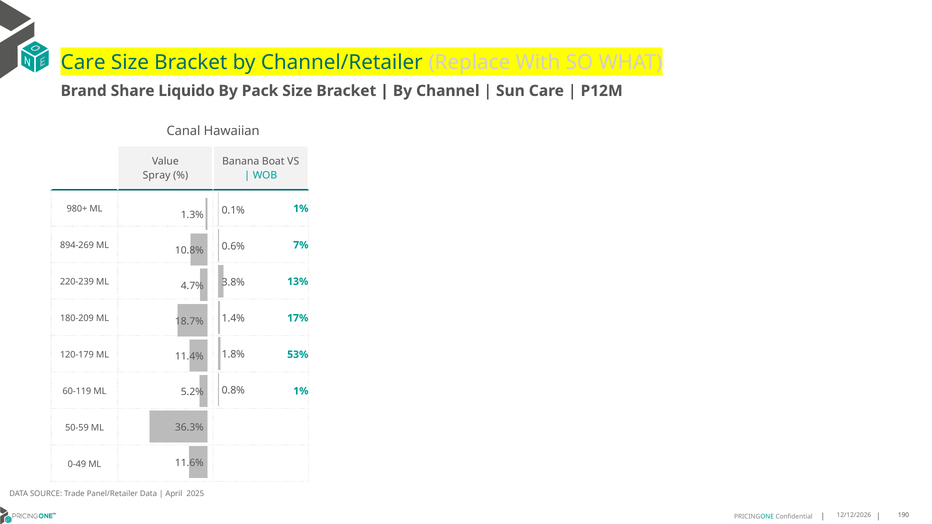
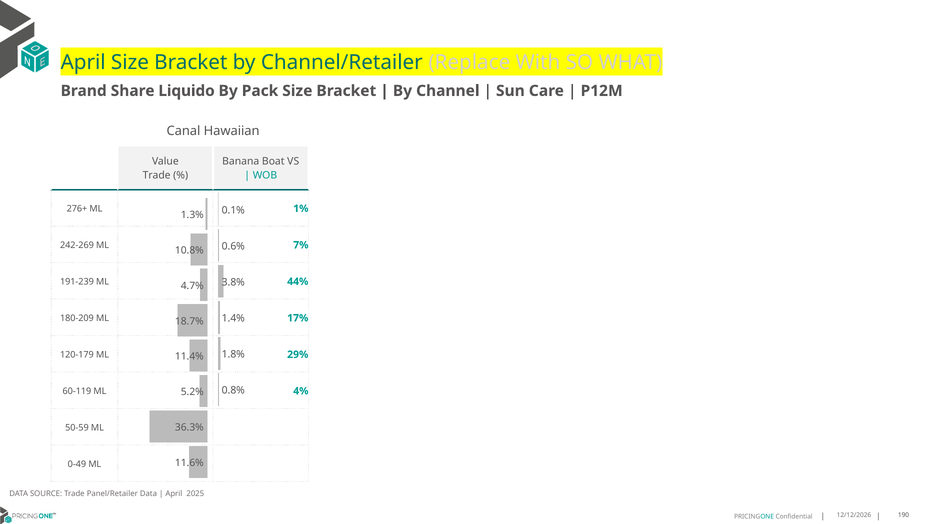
Care: Care -> April (83, 63)
Spray: Spray -> Trade (157, 176)
980+: 980+ -> 276+ (77, 209)
894-269: 894-269 -> 242-269 (77, 245)
220-239: 220-239 -> 191-239 (77, 282)
13%: 13% -> 44% (298, 282)
53%: 53% -> 29% (298, 355)
60-119 ML 1%: 1% -> 4% (301, 391)
